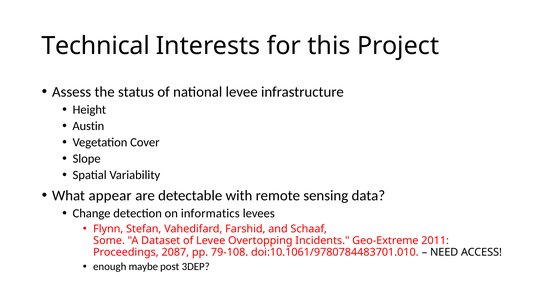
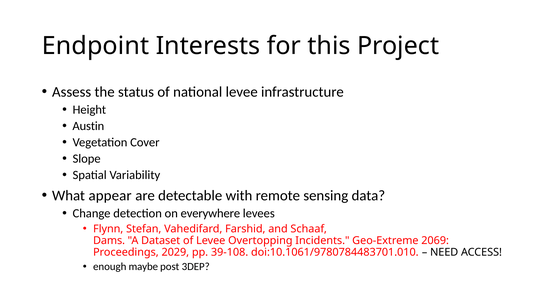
Technical: Technical -> Endpoint (95, 46)
informatics: informatics -> everywhere (210, 213)
Some: Some -> Dams (109, 241)
2011: 2011 -> 2069 (435, 241)
2087: 2087 -> 2029 (175, 252)
79-108: 79-108 -> 39-108 (230, 252)
